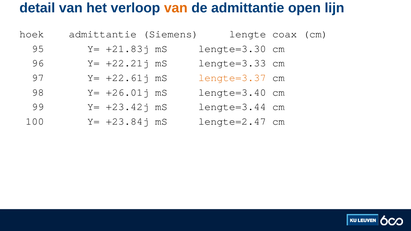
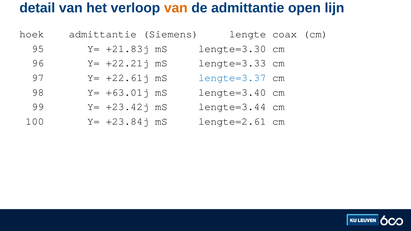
lengte=3.37 colour: orange -> blue (232, 78)
+26.01j: +26.01j -> +63.01j (127, 92)
lengte=2.47: lengte=2.47 -> lengte=2.61 (232, 121)
